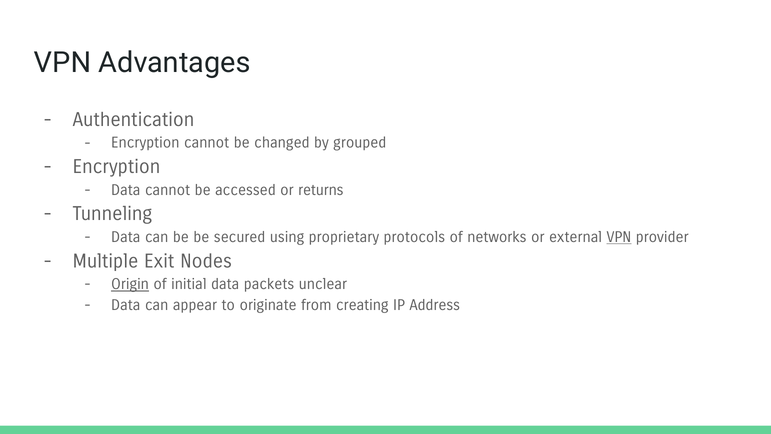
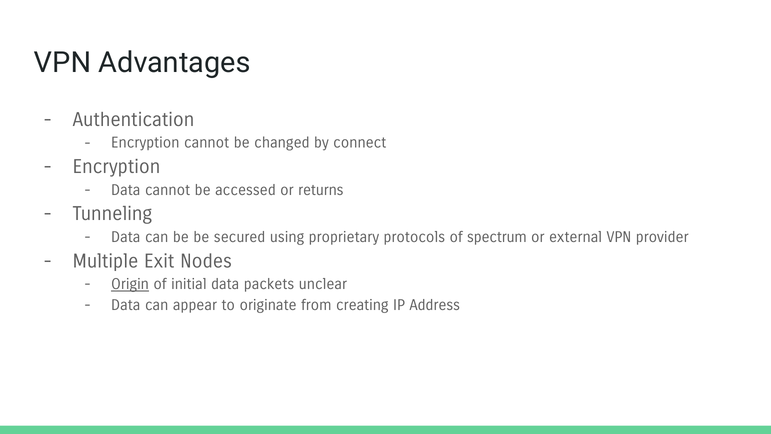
grouped: grouped -> connect (360, 143)
networks: networks -> spectrum (497, 237)
VPN underline: present -> none (619, 237)
